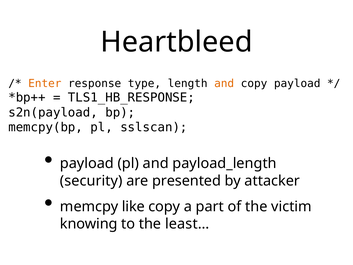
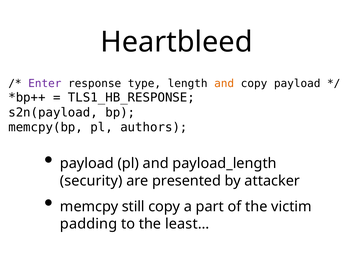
Enter colour: orange -> purple (45, 83)
sslscan: sslscan -> authors (154, 127)
like: like -> still (133, 206)
knowing: knowing -> padding (89, 224)
